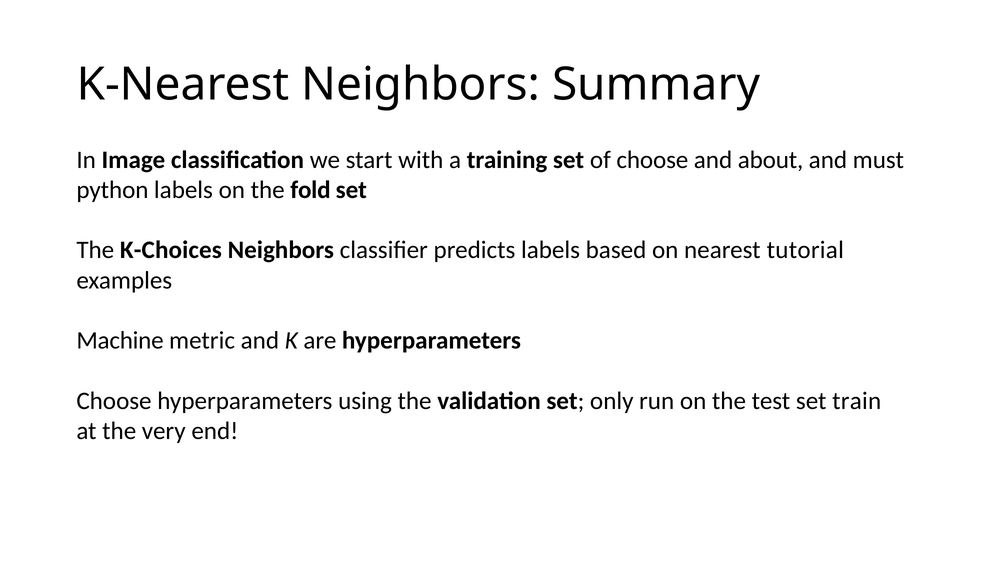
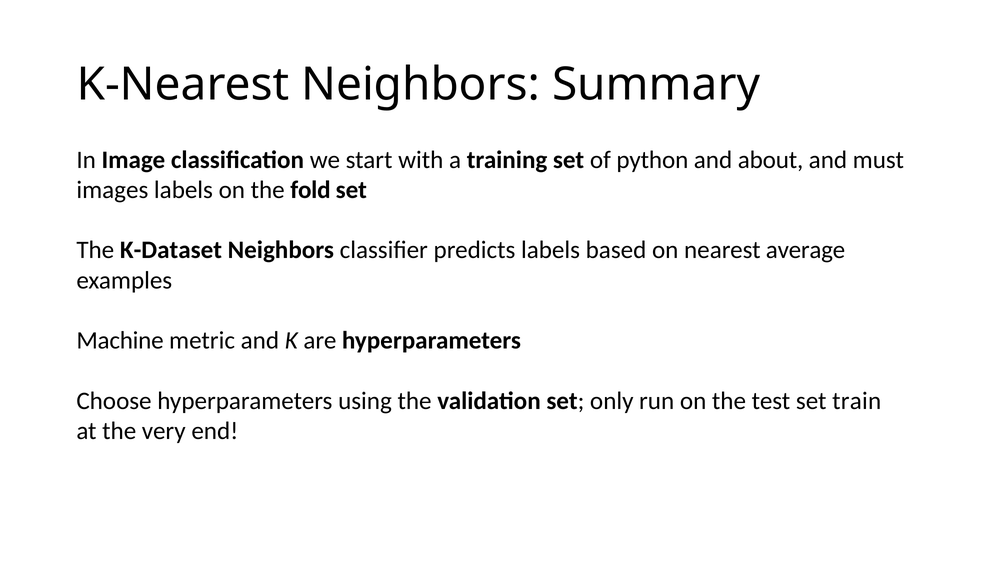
of choose: choose -> python (652, 160)
python: python -> images (112, 190)
K-Choices: K-Choices -> K-Dataset (171, 250)
tutorial: tutorial -> average (806, 250)
